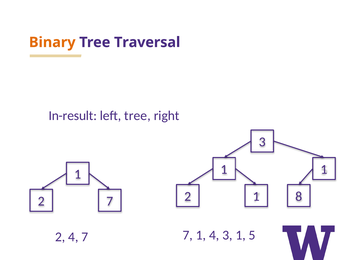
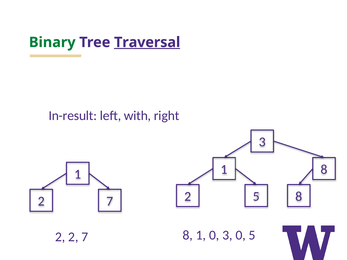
Binary colour: orange -> green (52, 42)
Traversal underline: none -> present (147, 42)
left tree: tree -> with (138, 116)
1: 1 -> 8 (324, 170)
2 1: 1 -> 5 (256, 197)
2 4: 4 -> 2 (73, 237)
7 7: 7 -> 8 (188, 235)
1 4: 4 -> 0 (214, 235)
1: 1 -> 0 (241, 235)
